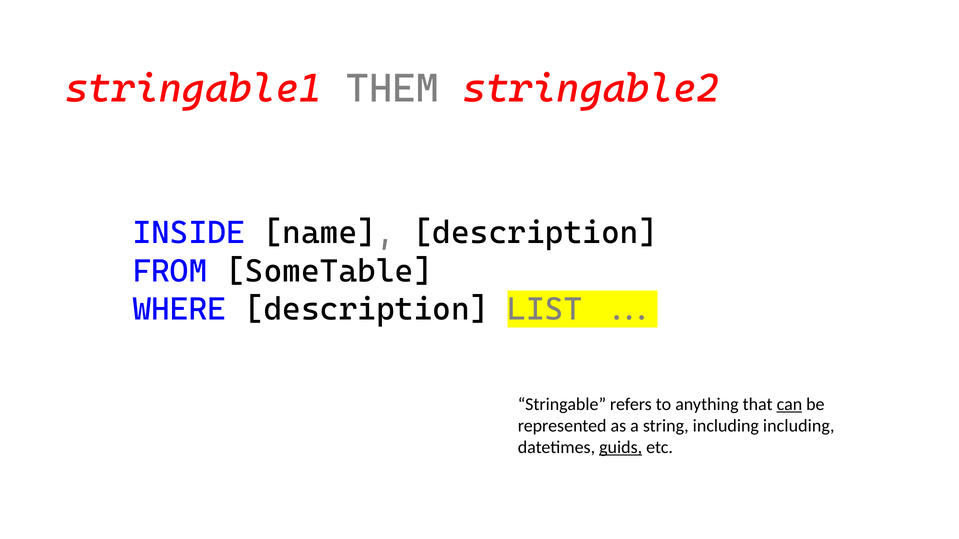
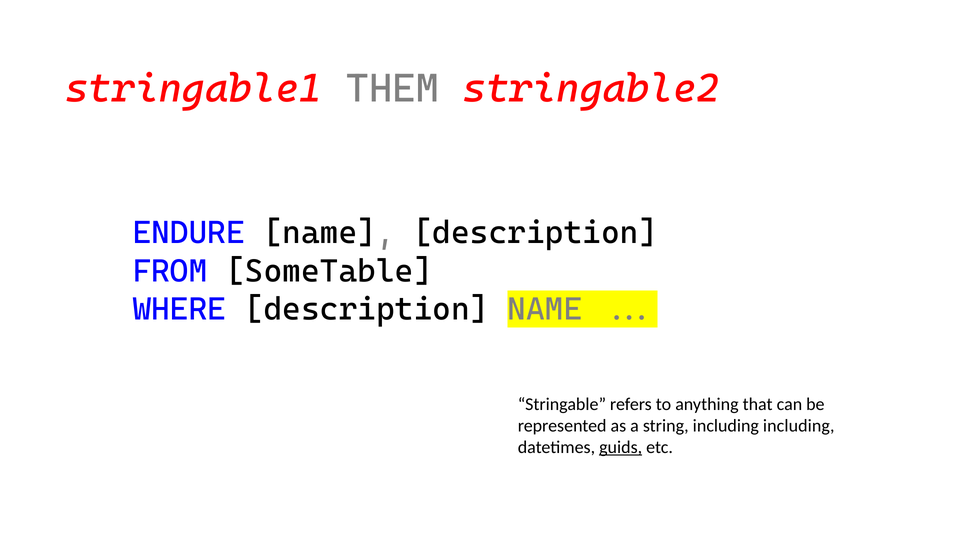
INSIDE: INSIDE -> ENDURE (189, 233)
description LIST: LIST -> NAME (545, 310)
can underline: present -> none (789, 404)
